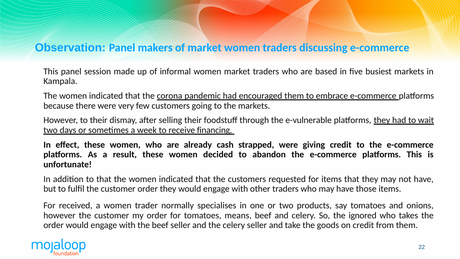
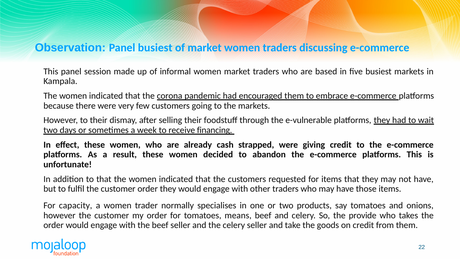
Panel makers: makers -> busiest (155, 48)
received: received -> capacity (76, 205)
ignored: ignored -> provide (363, 215)
